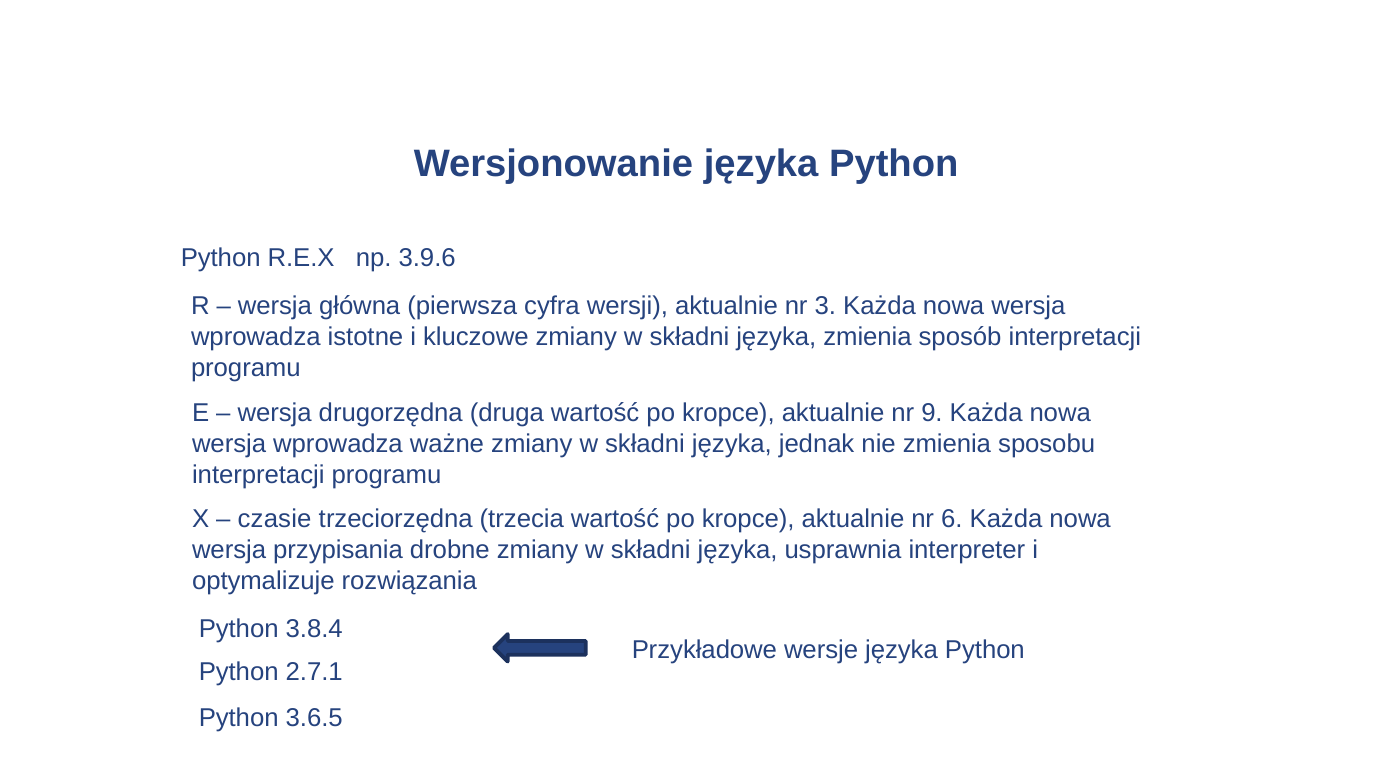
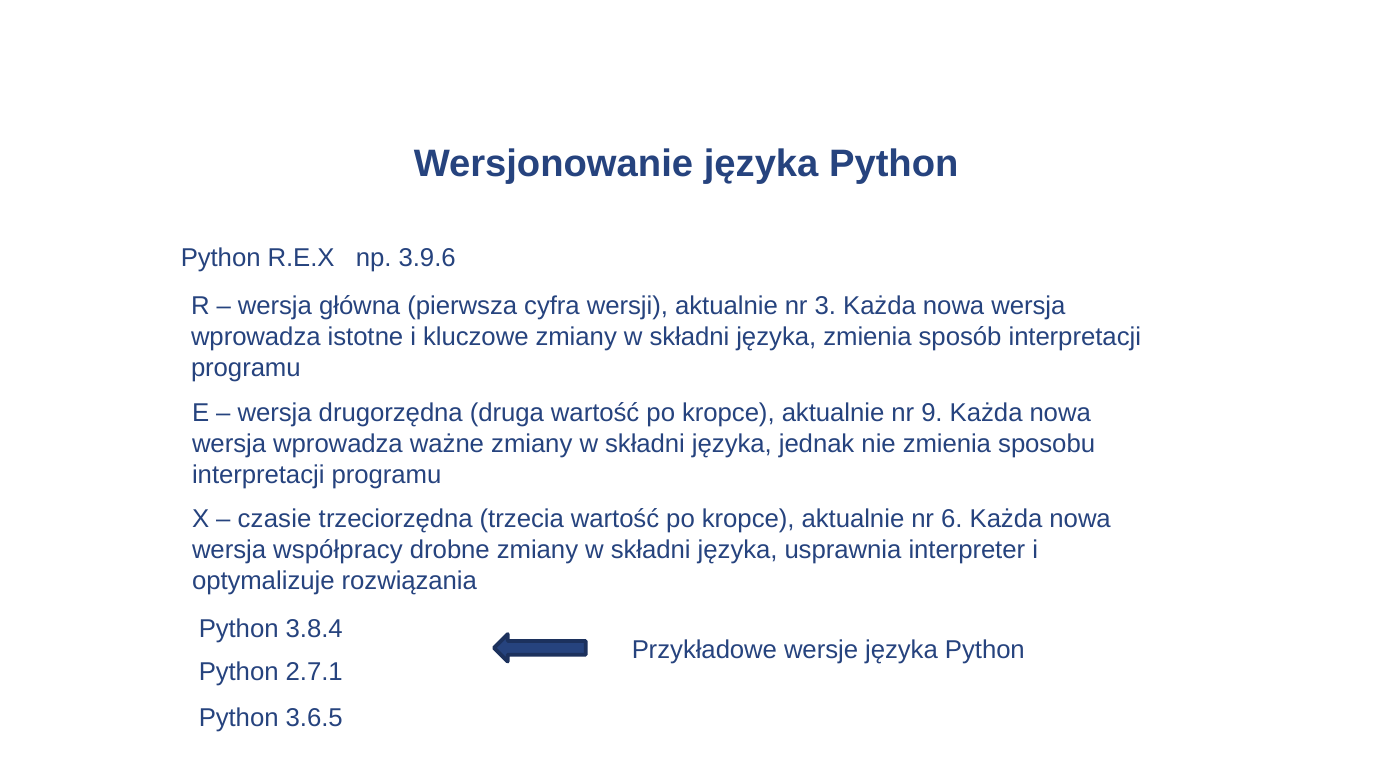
przypisania: przypisania -> współpracy (338, 550)
